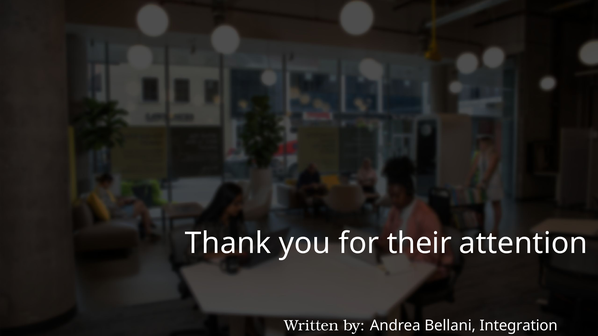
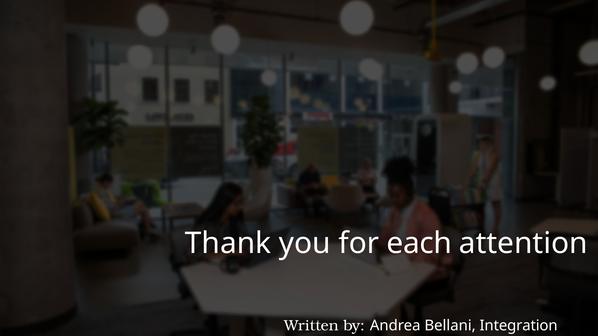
their: their -> each (419, 244)
